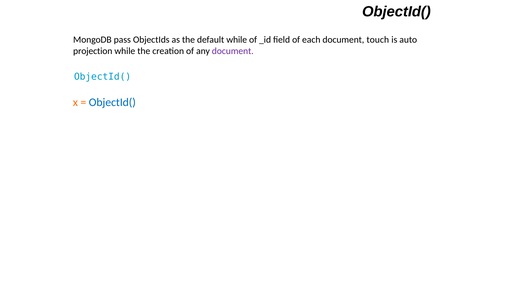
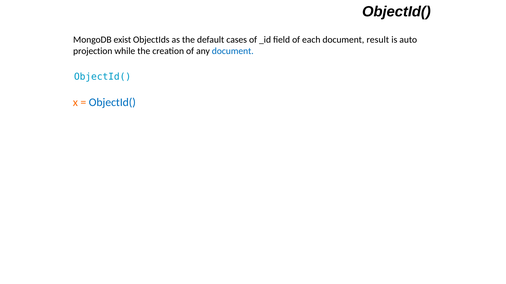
pass: pass -> exist (122, 40)
default while: while -> cases (237, 40)
touch: touch -> result (378, 40)
document colour: purple -> blue (233, 51)
